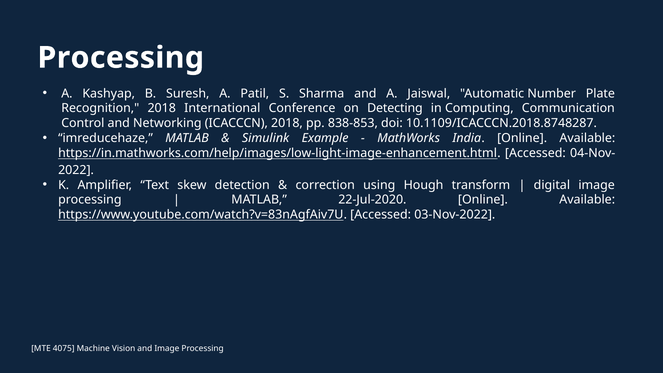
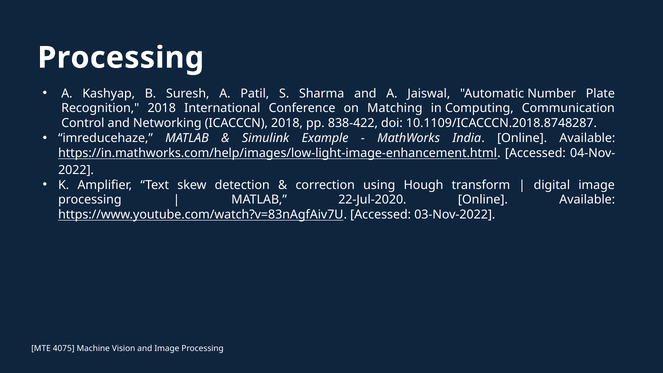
Detecting: Detecting -> Matching (395, 108)
838-853: 838-853 -> 838-422 (353, 123)
